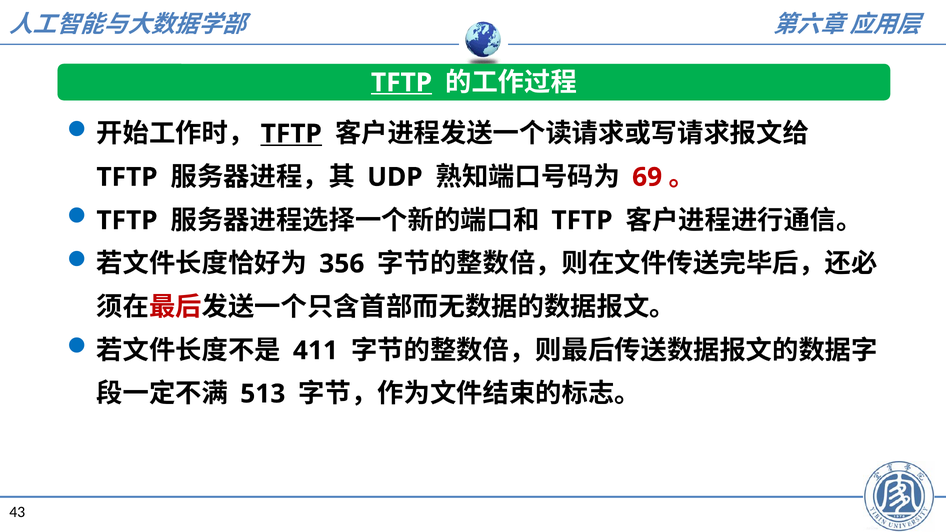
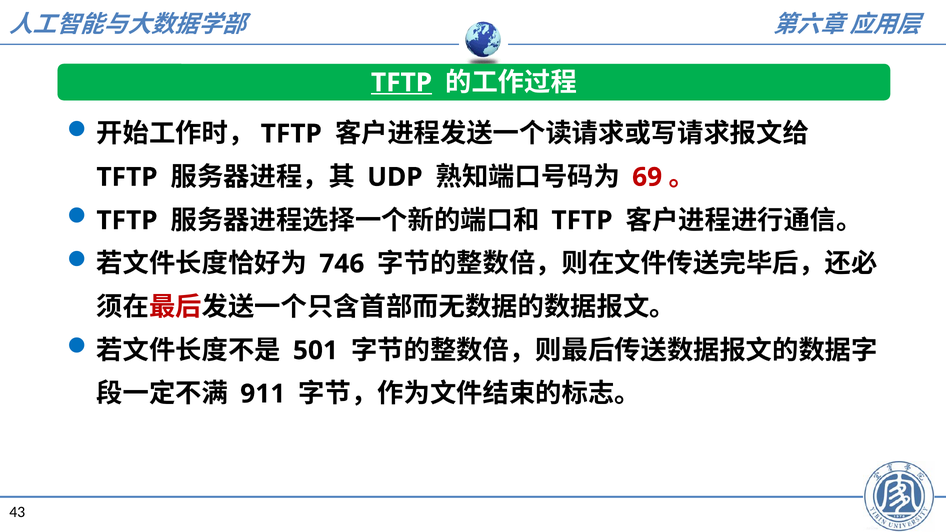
TFTP underline: present -> none (291, 134)
356: 356 -> 746 (342, 264)
411: 411 -> 501 (315, 351)
513: 513 -> 911 (263, 394)
